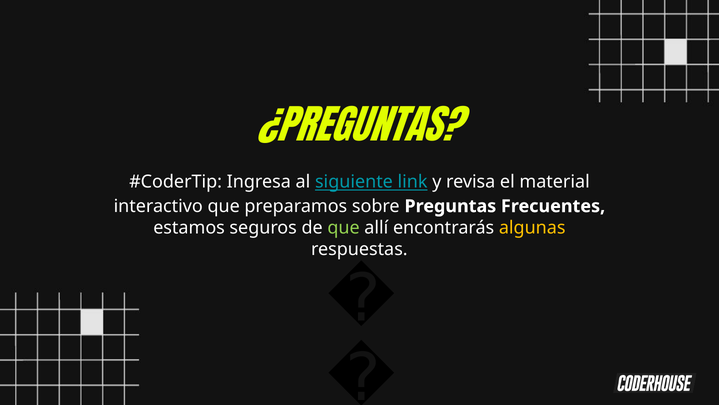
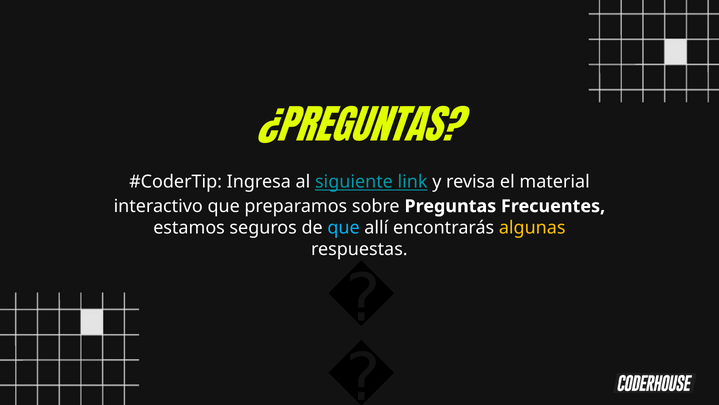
que colour: light green -> light blue (344, 228)
